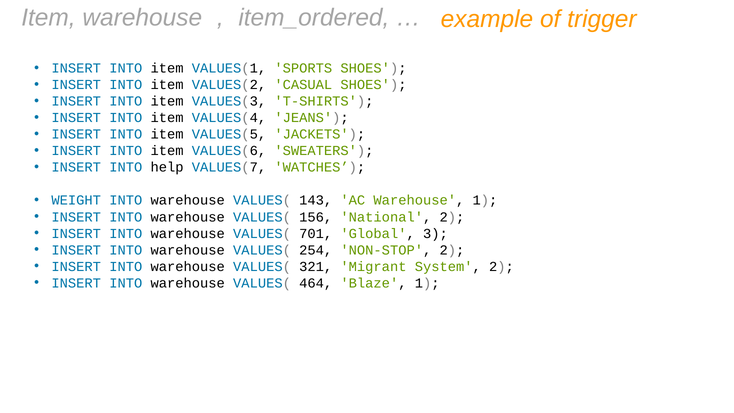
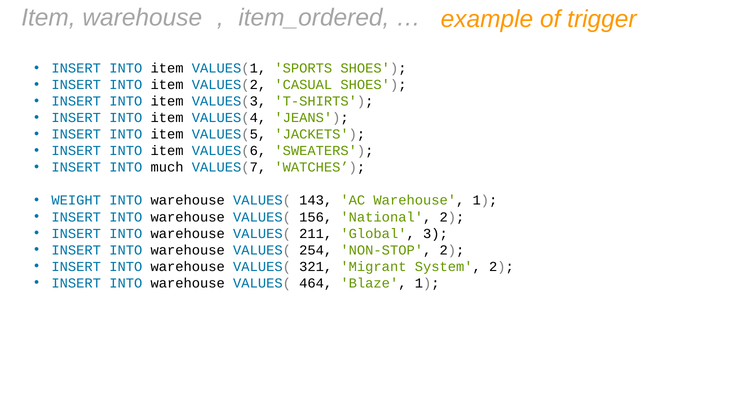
help: help -> much (167, 167)
701: 701 -> 211 (316, 233)
